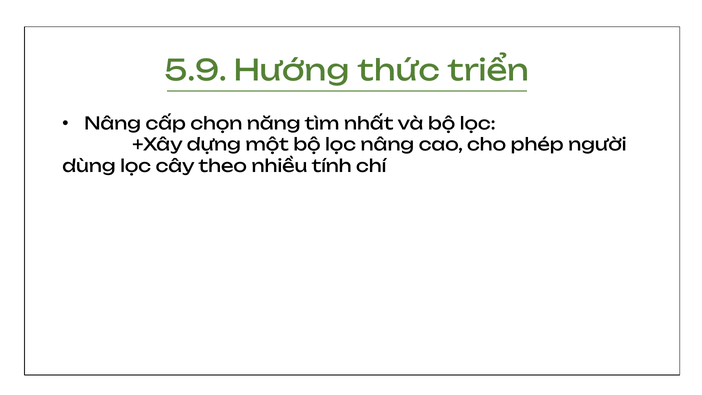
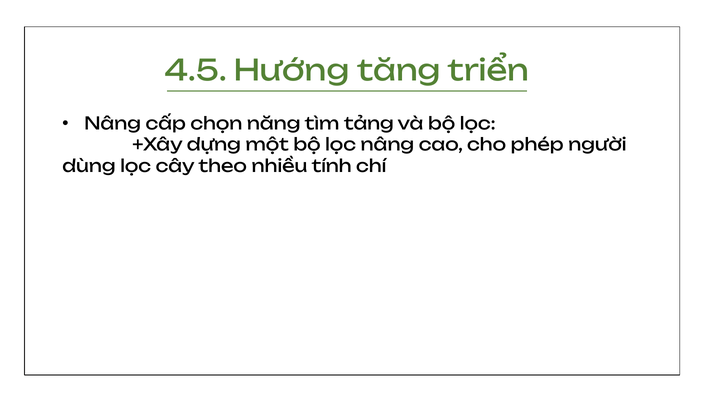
5.9: 5.9 -> 4.5 (196, 71)
thức: thức -> tăng (399, 71)
nhất: nhất -> tảng (369, 124)
